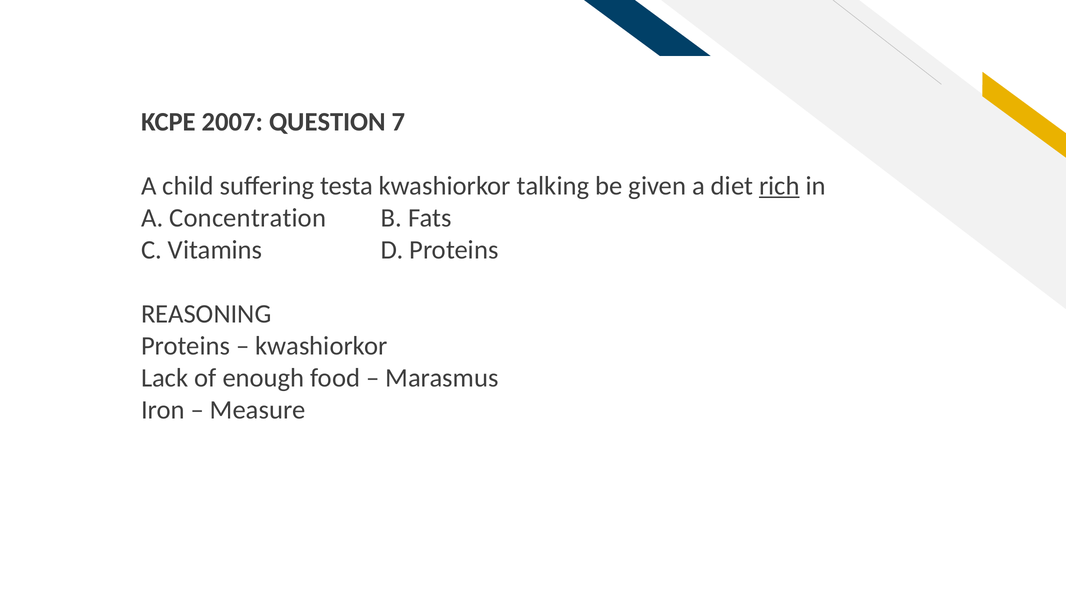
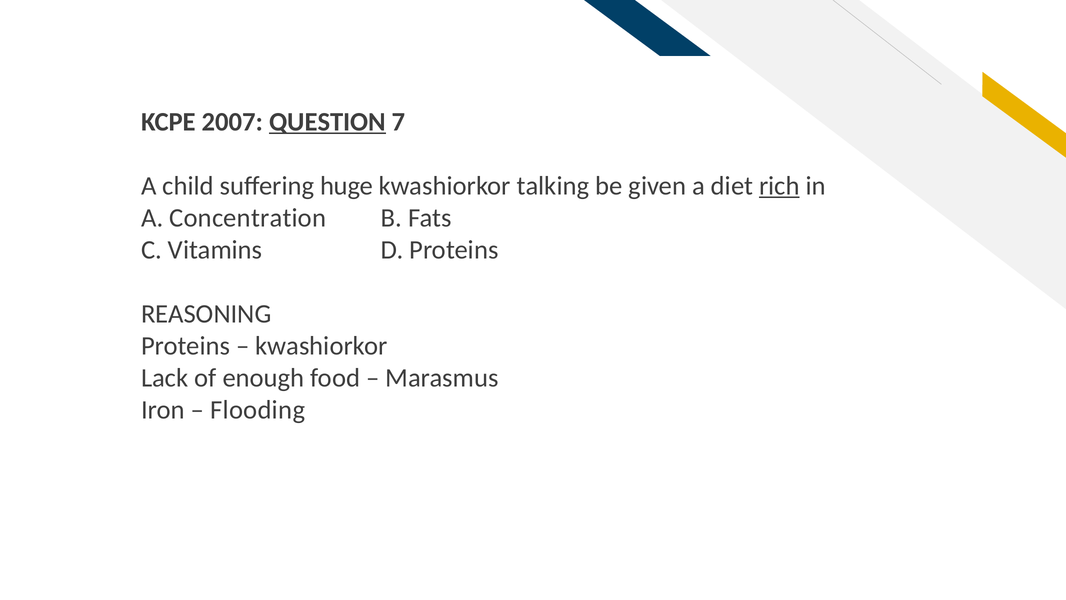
QUESTION underline: none -> present (328, 122)
testa: testa -> huge (347, 186)
Measure: Measure -> Flooding (258, 410)
